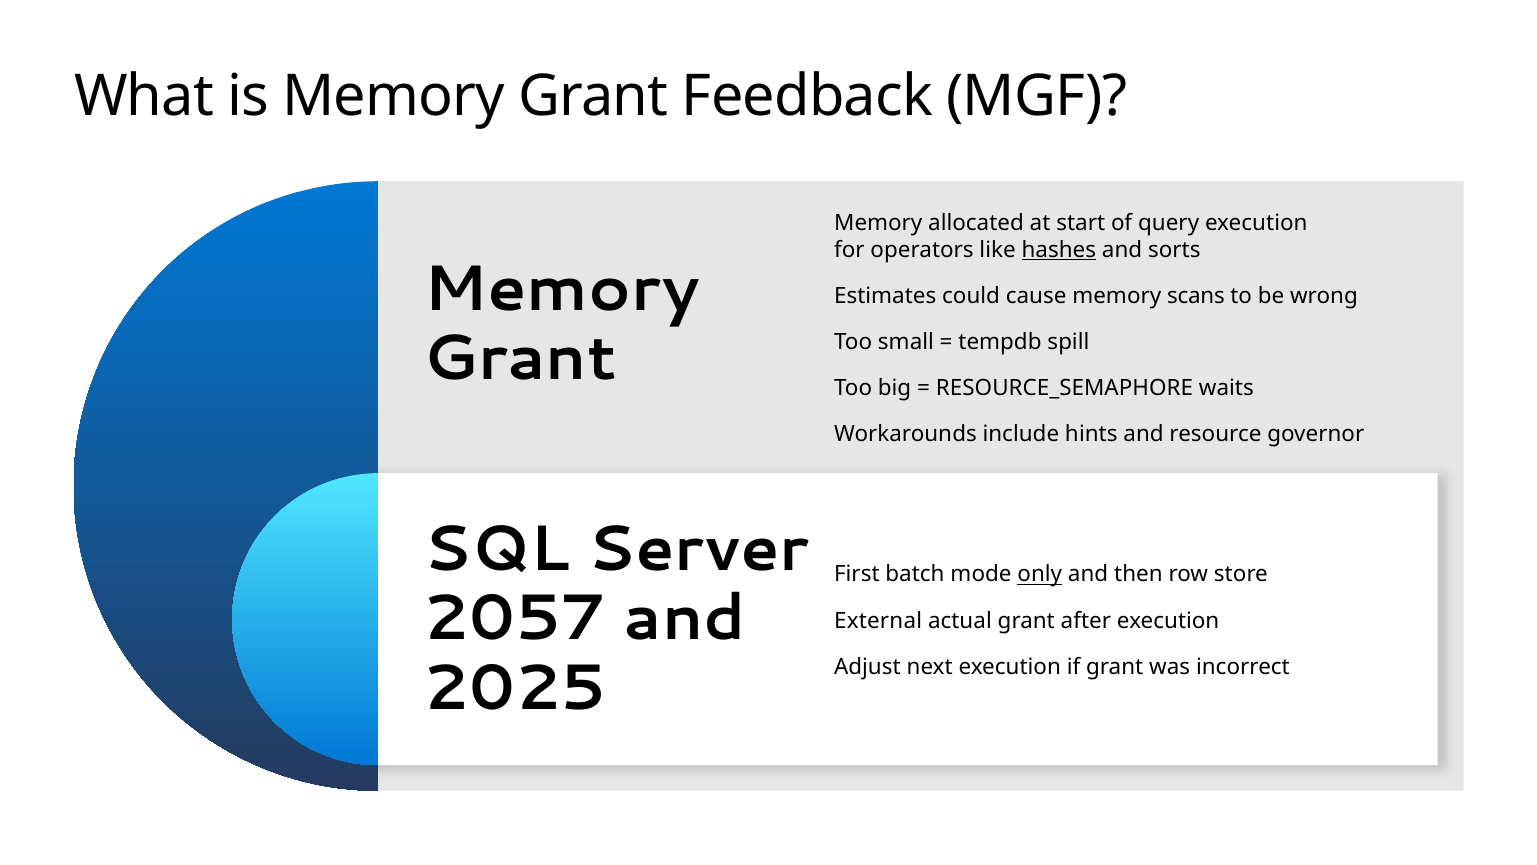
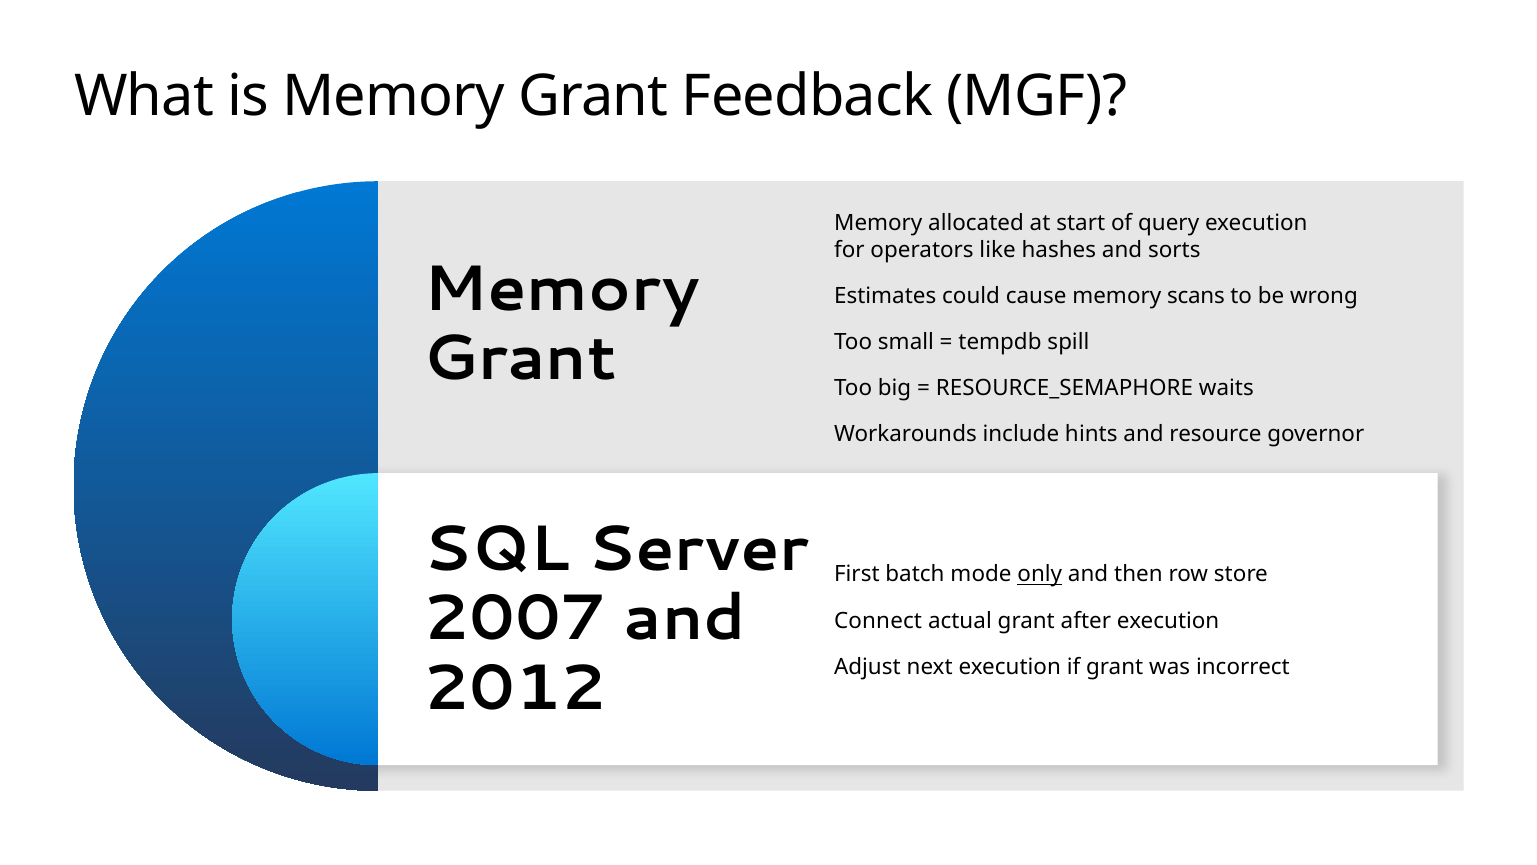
hashes underline: present -> none (1059, 250)
2057: 2057 -> 2007 (515, 618)
External: External -> Connect (878, 620)
2025: 2025 -> 2012 (515, 688)
